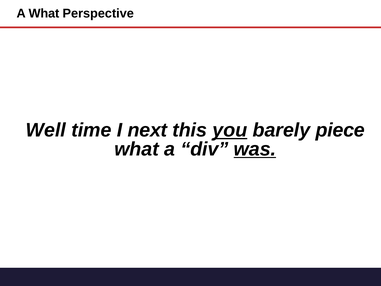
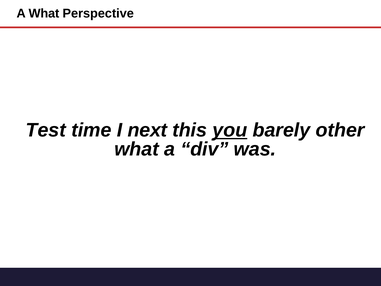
Well: Well -> Test (46, 130)
piece: piece -> other (340, 130)
was underline: present -> none (255, 149)
